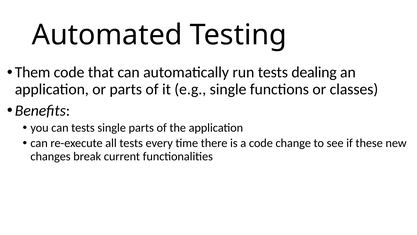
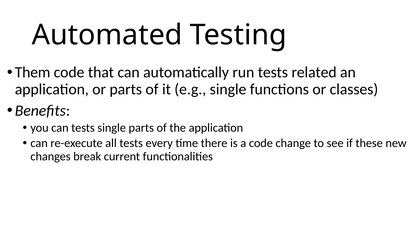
dealing: dealing -> related (314, 72)
